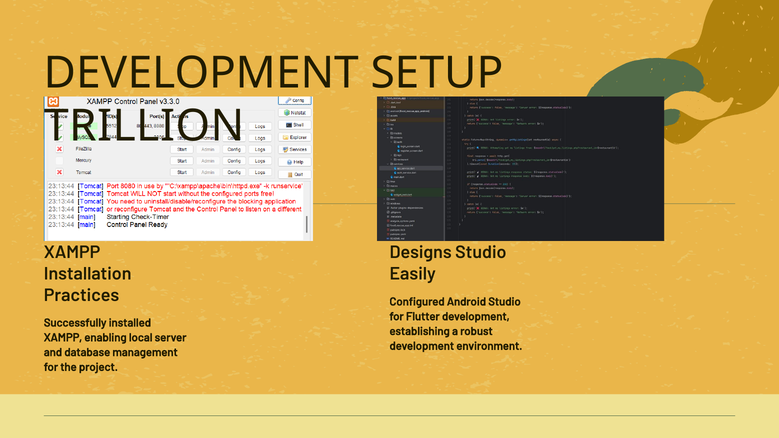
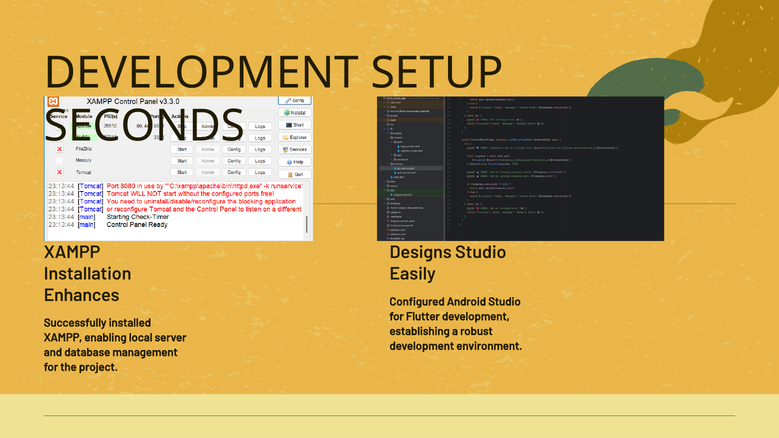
TRILLION: TRILLION -> SECONDS (145, 126)
Practices: Practices -> Enhances (82, 295)
